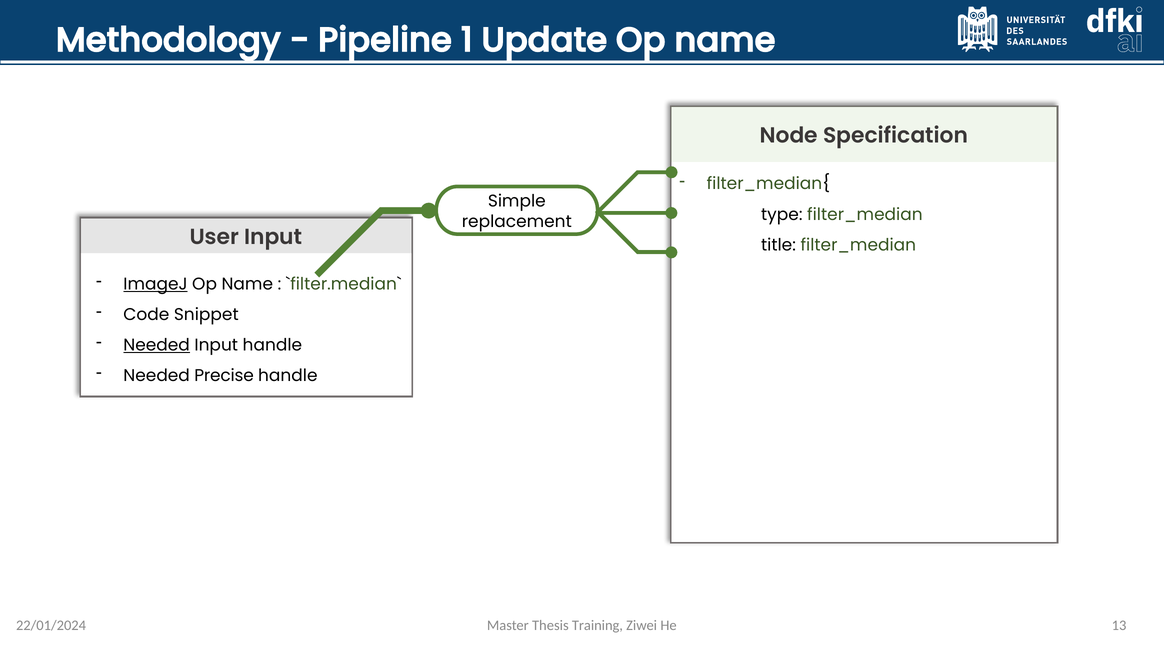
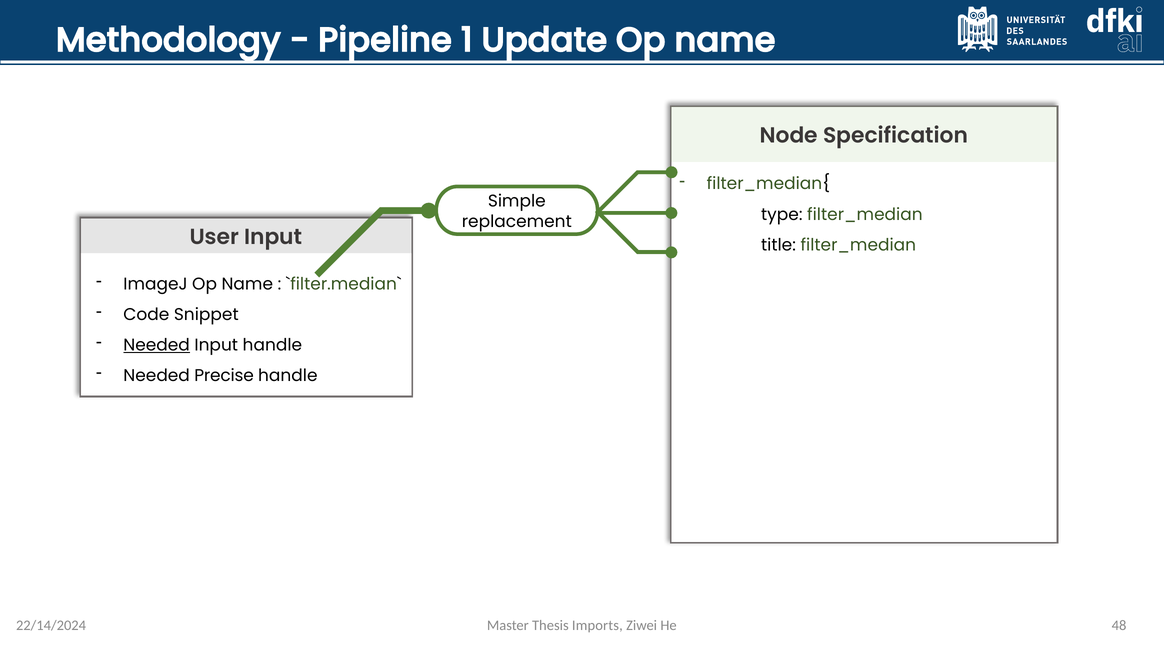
ImageJ underline: present -> none (155, 284)
Training: Training -> Imports (597, 625)
13: 13 -> 48 (1119, 625)
22/01/2024: 22/01/2024 -> 22/14/2024 (51, 625)
